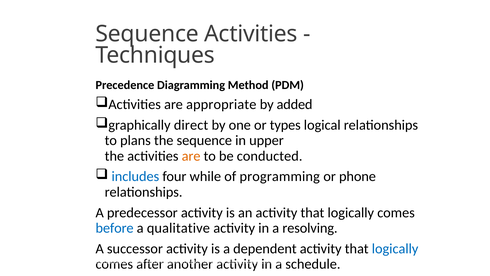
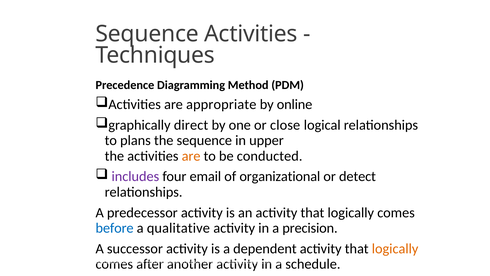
added: added -> online (295, 104)
types: types -> close (285, 125)
includes colour: blue -> purple (135, 176)
while: while -> email (205, 176)
programming: programming -> organizational (280, 176)
phone: phone -> detect (357, 176)
resolving: resolving -> precision (310, 228)
logically colour: blue -> orange (395, 248)
